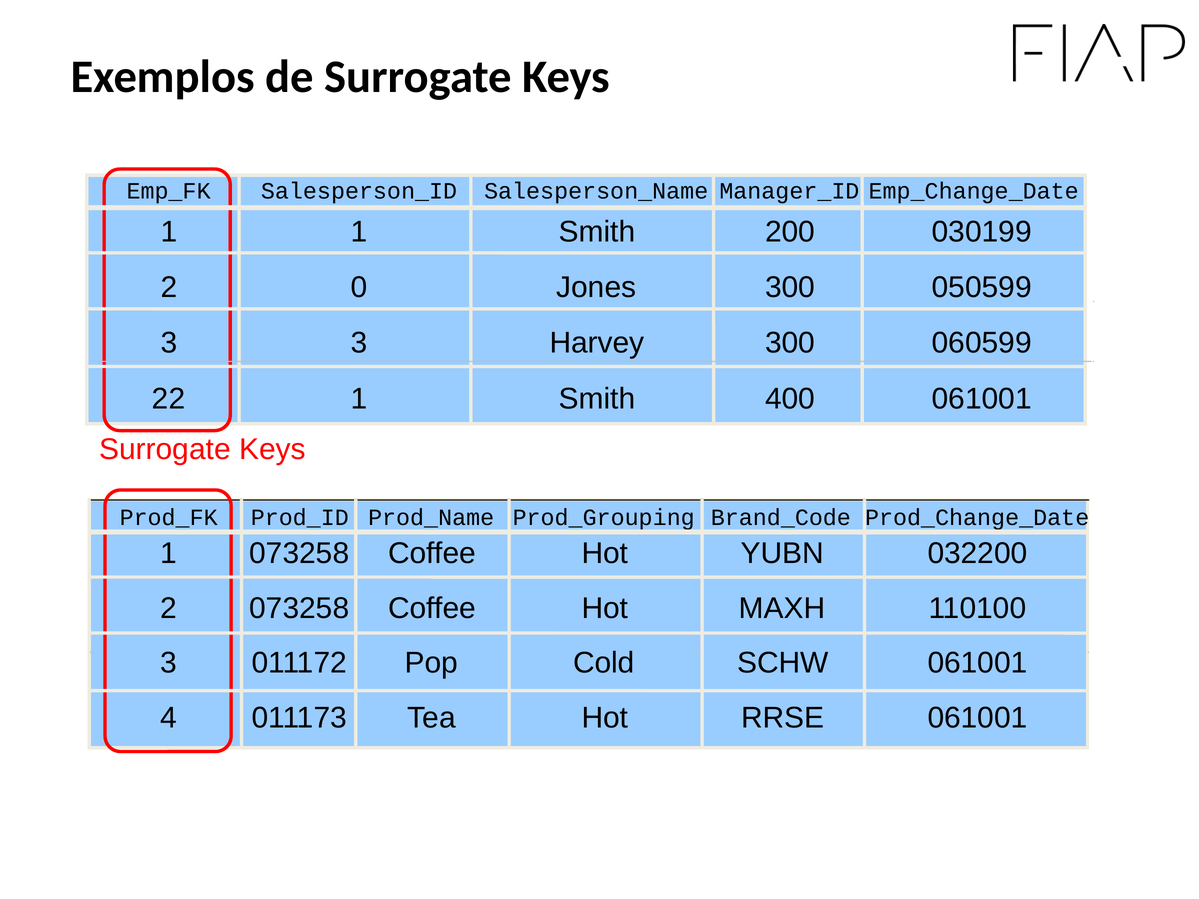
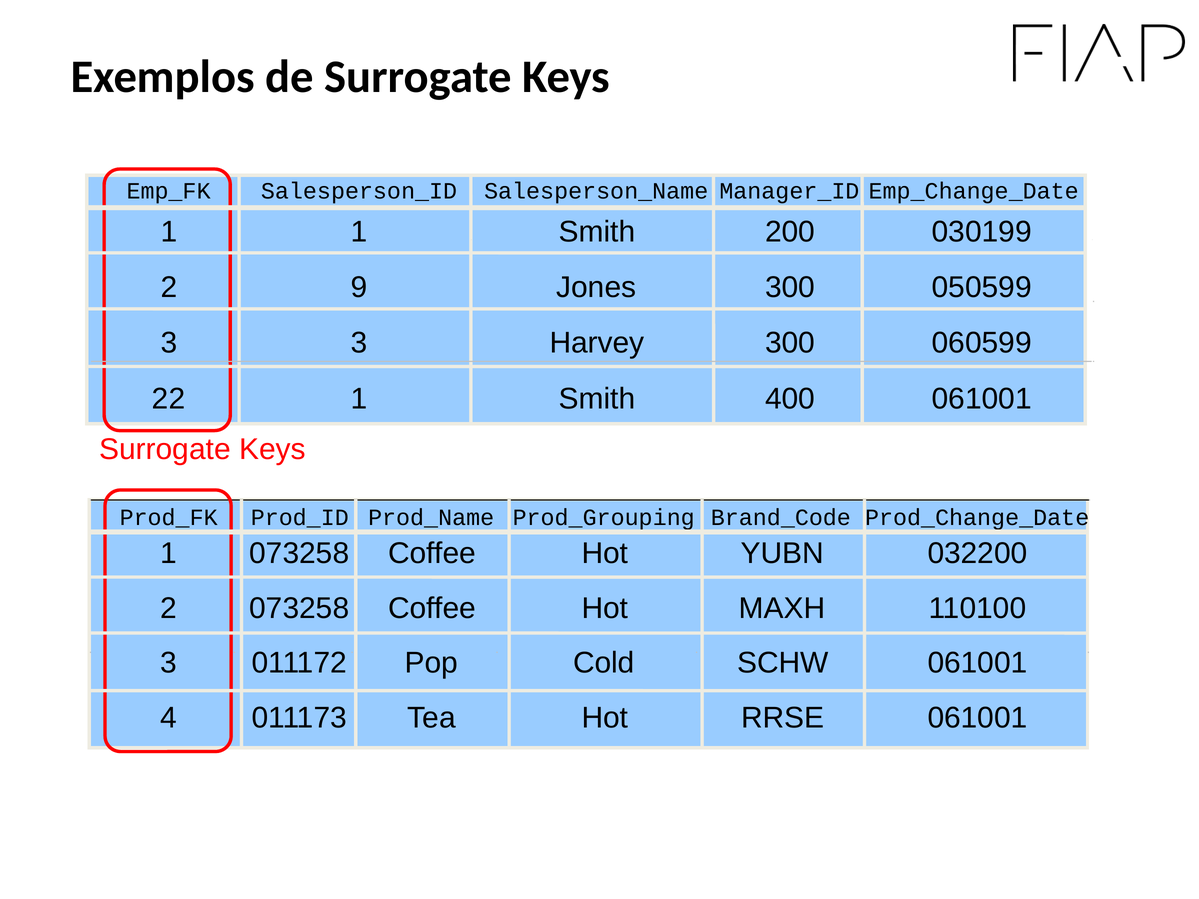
0: 0 -> 9 (359, 287)
